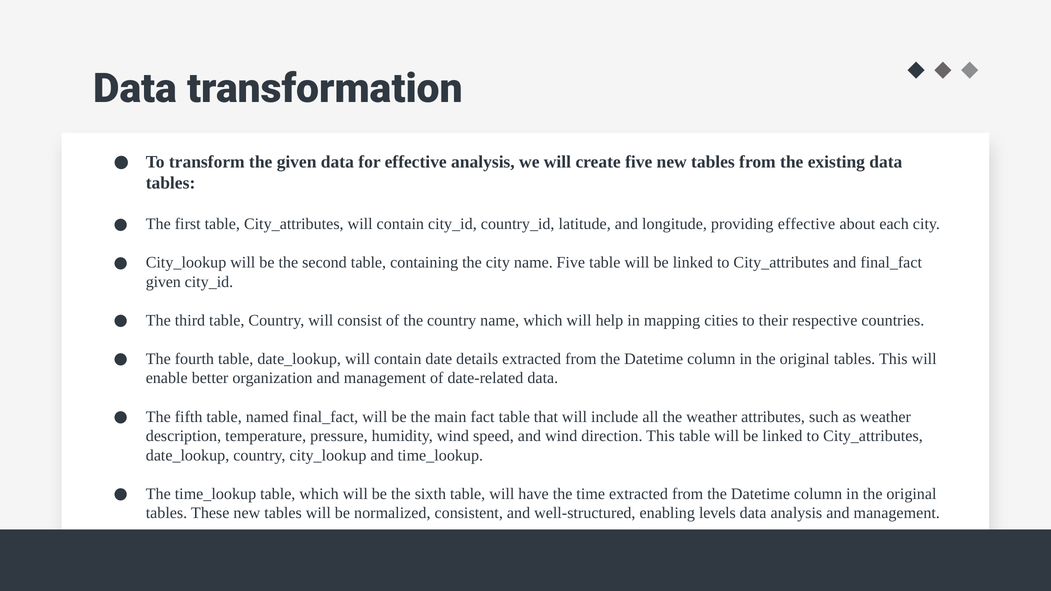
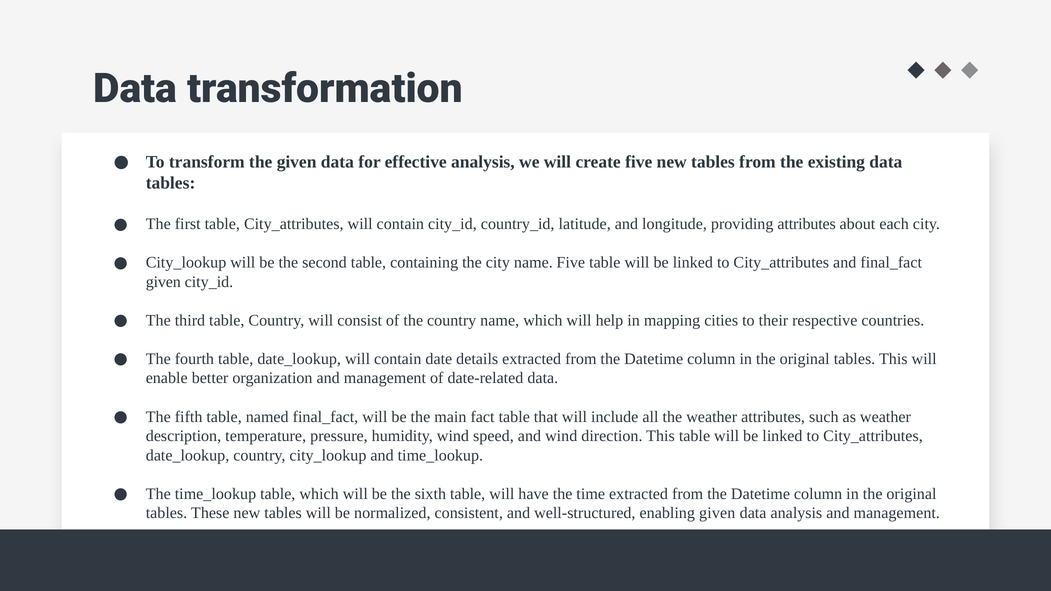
providing effective: effective -> attributes (807, 224)
enabling levels: levels -> given (717, 513)
